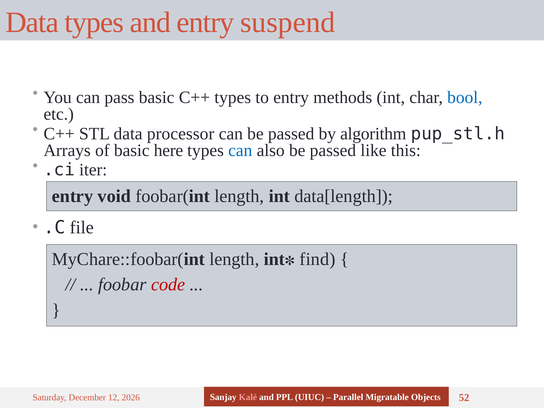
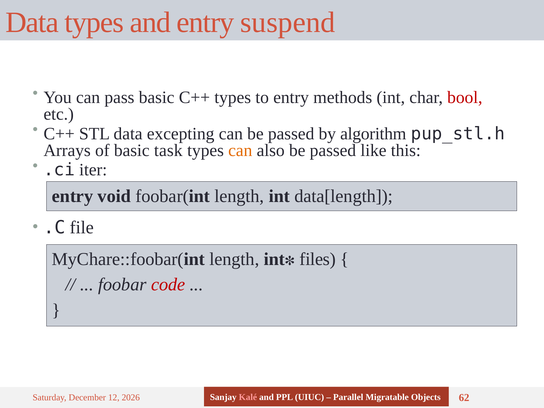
bool colour: blue -> red (465, 97)
processor: processor -> excepting (181, 134)
here: here -> task (168, 150)
can colour: blue -> orange (240, 150)
find: find -> files (318, 259)
52: 52 -> 62 (464, 398)
